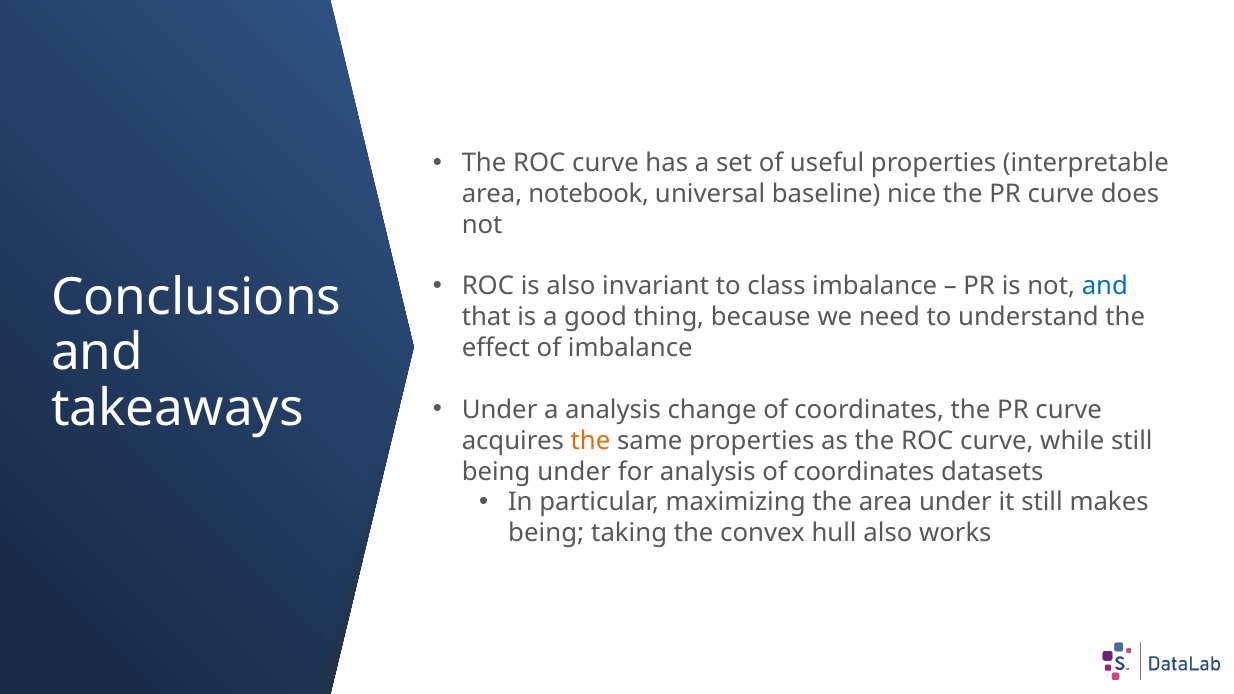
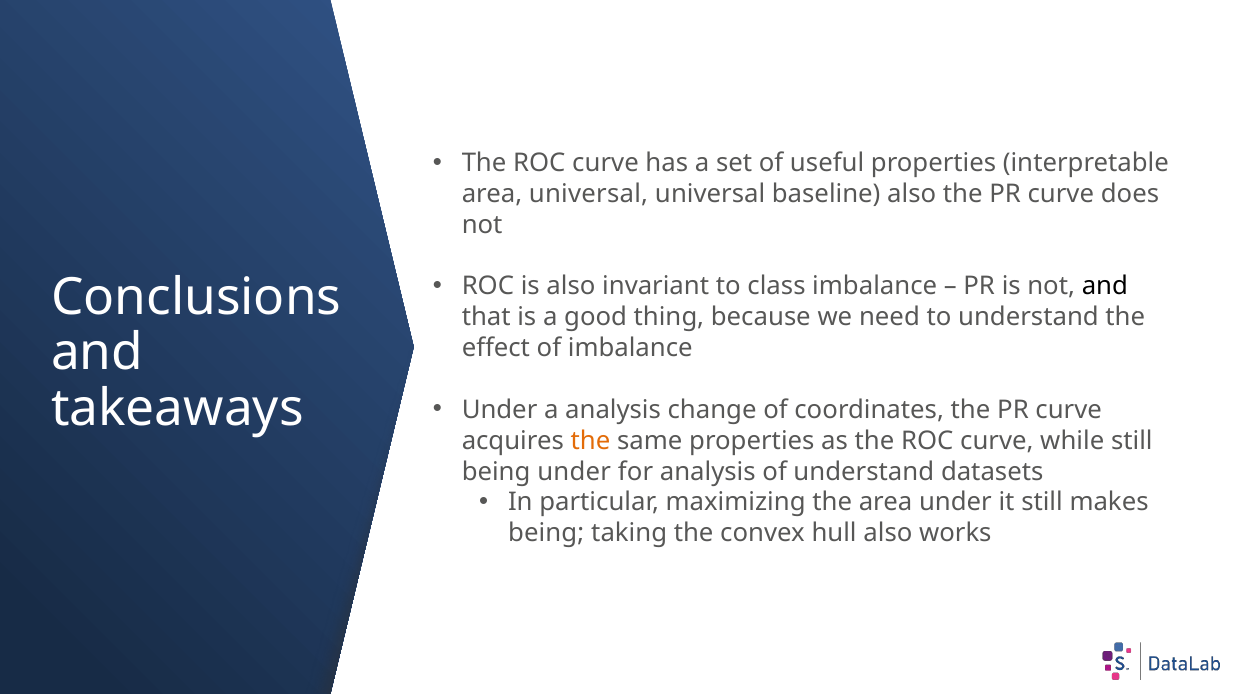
area notebook: notebook -> universal (588, 194)
baseline nice: nice -> also (912, 194)
and colour: blue -> black (1105, 287)
analysis of coordinates: coordinates -> understand (864, 472)
